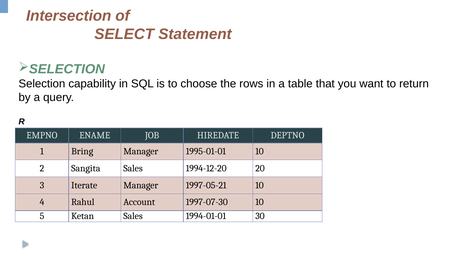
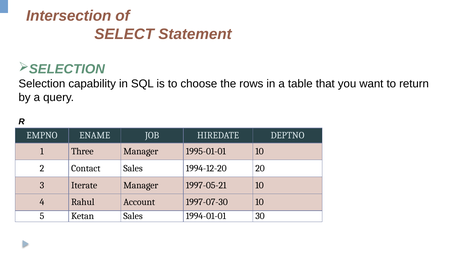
Bring: Bring -> Three (82, 151)
Sangita: Sangita -> Contact (86, 168)
